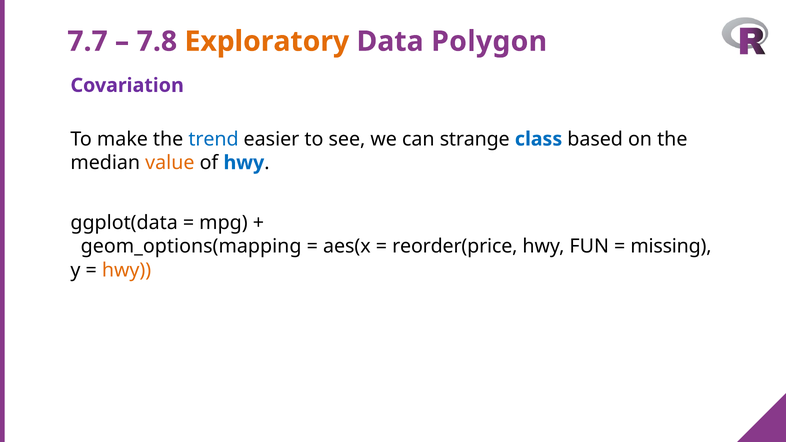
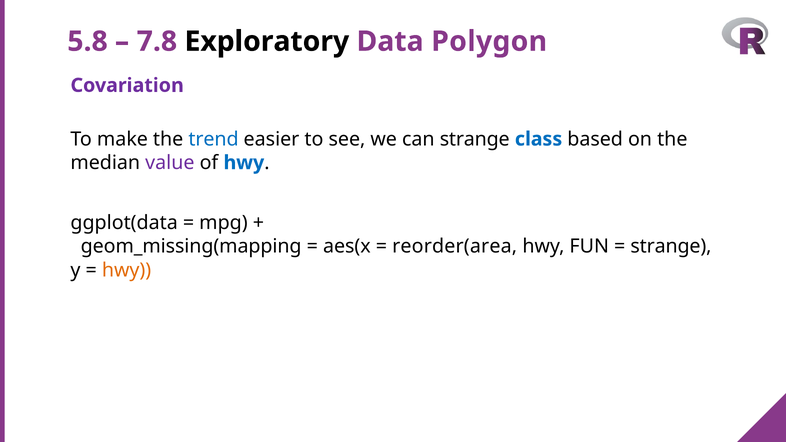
7.7: 7.7 -> 5.8 (88, 41)
Exploratory colour: orange -> black (267, 41)
value colour: orange -> purple (170, 163)
geom_options(mapping: geom_options(mapping -> geom_missing(mapping (191, 247)
reorder(price: reorder(price -> reorder(area (455, 247)
missing: missing -> strange (671, 247)
